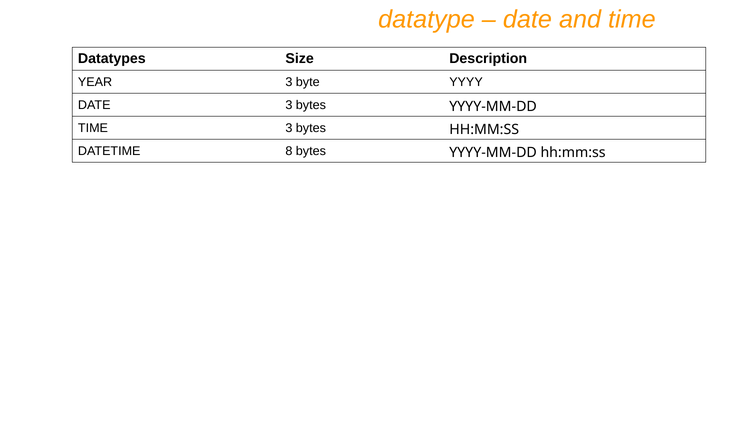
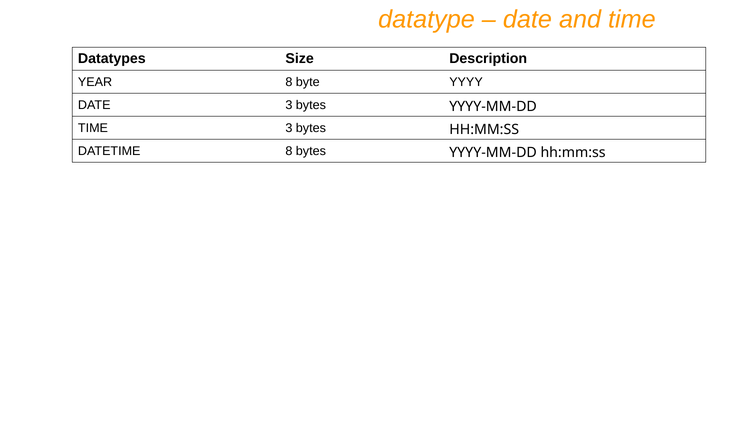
YEAR 3: 3 -> 8 (289, 82)
